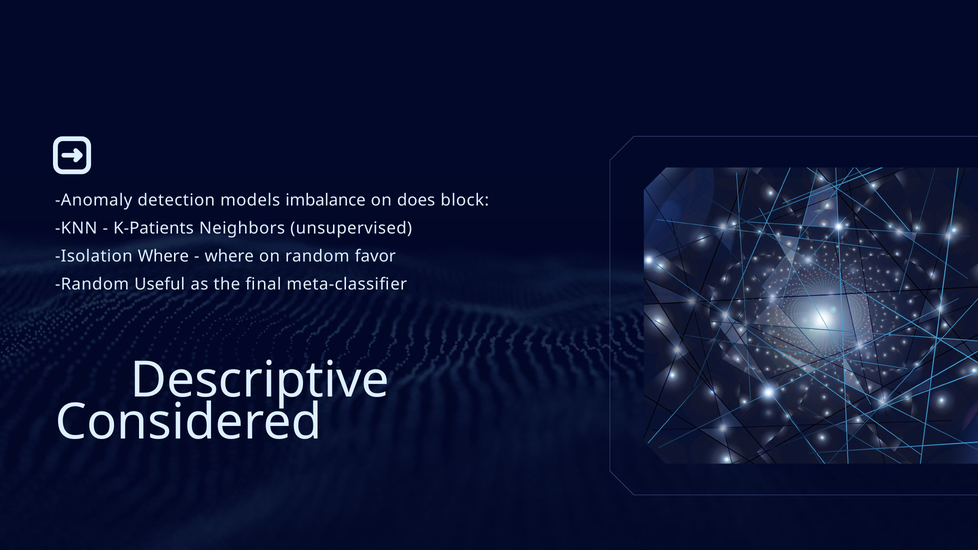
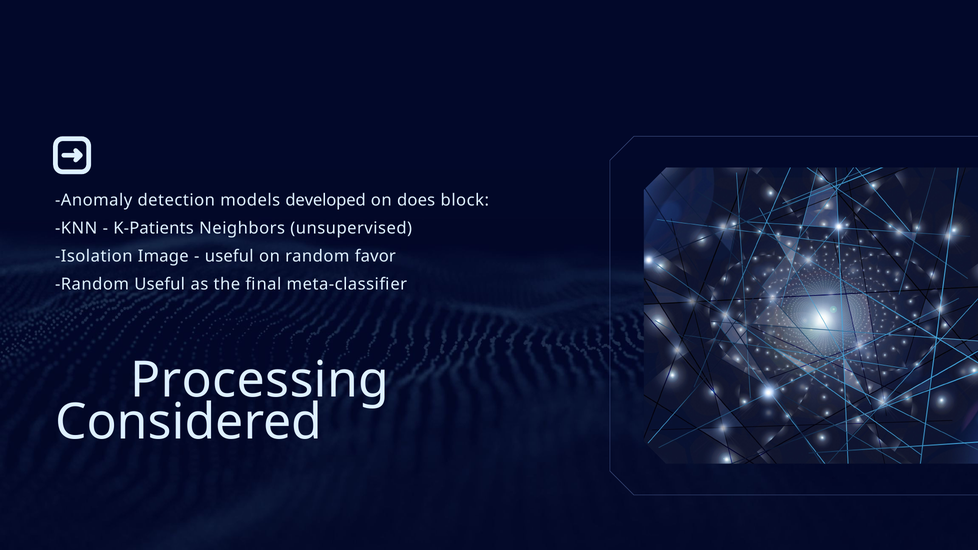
imbalance: imbalance -> developed (326, 200)
Isolation Where: Where -> Image (163, 256)
where: where -> useful (229, 256)
Descriptive: Descriptive -> Processing (260, 380)
